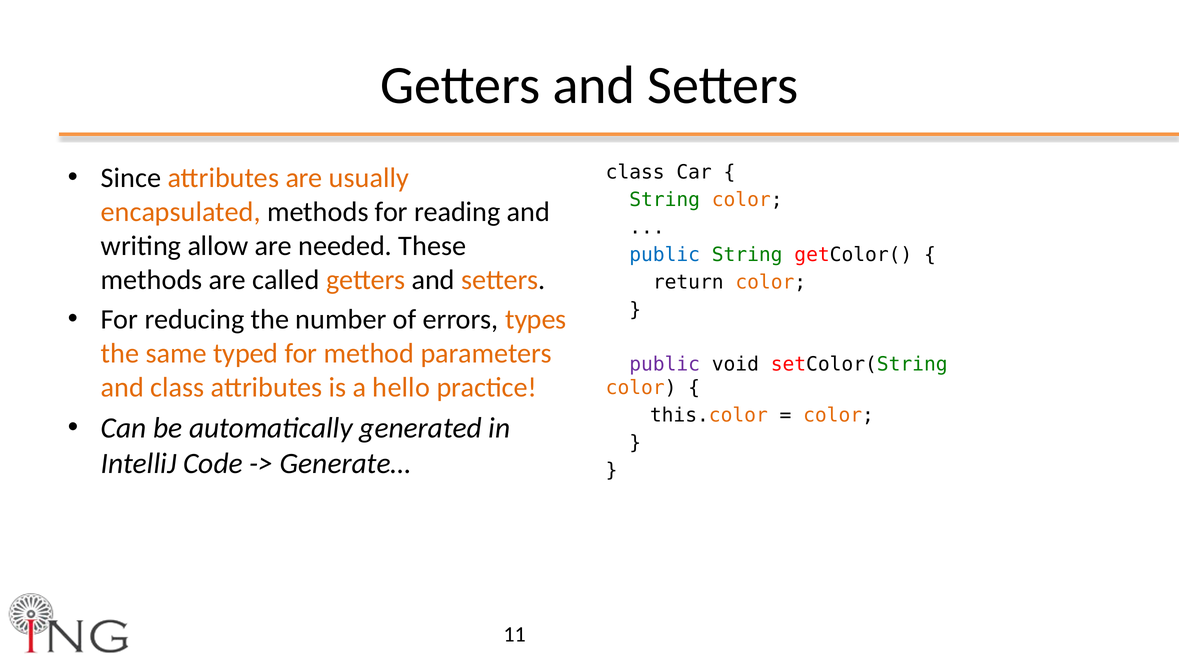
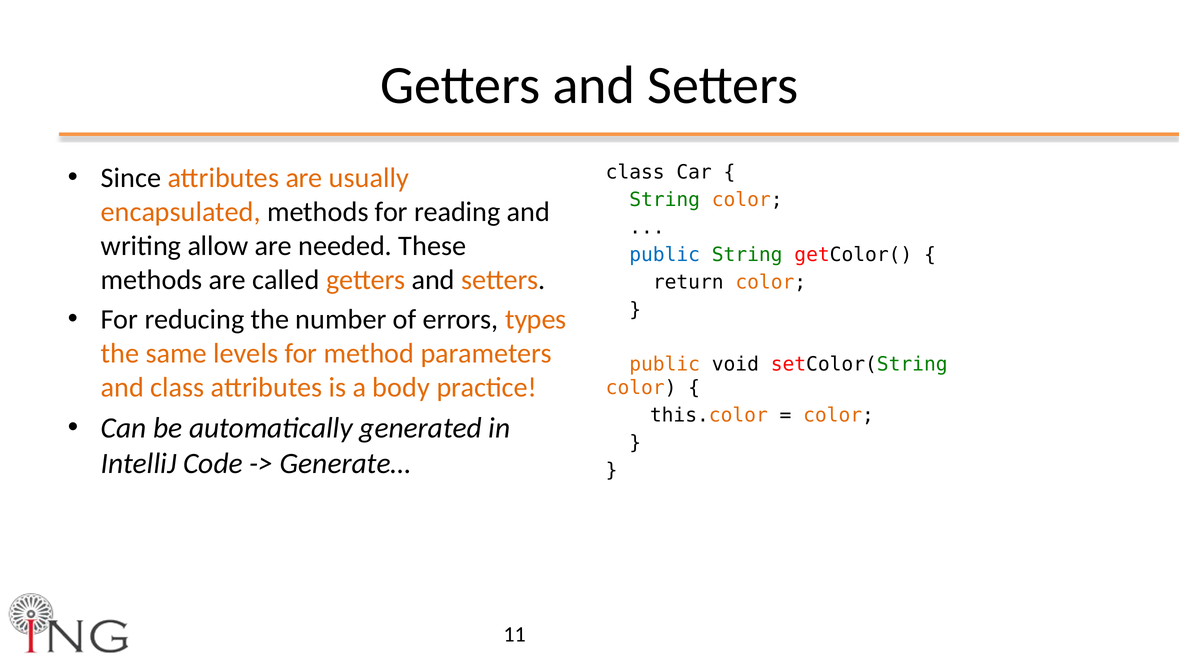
typed: typed -> levels (246, 354)
public colour: purple -> orange (665, 365)
hello: hello -> body (401, 388)
